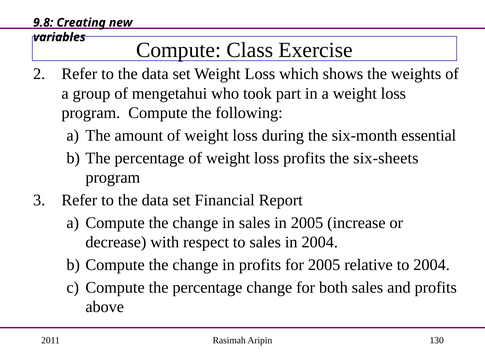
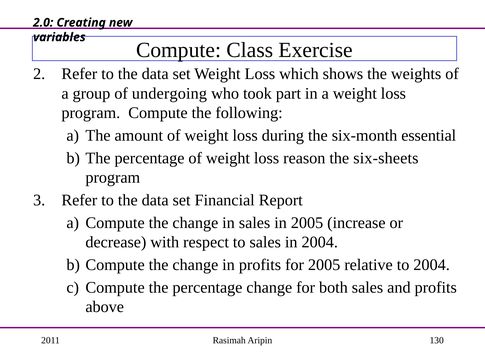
9.8: 9.8 -> 2.0 (43, 23)
mengetahui: mengetahui -> undergoing (169, 93)
loss profits: profits -> reason (304, 158)
